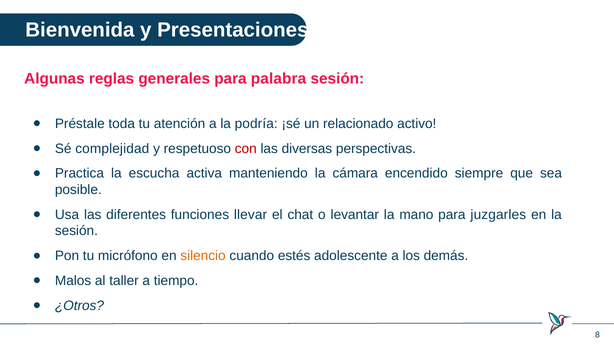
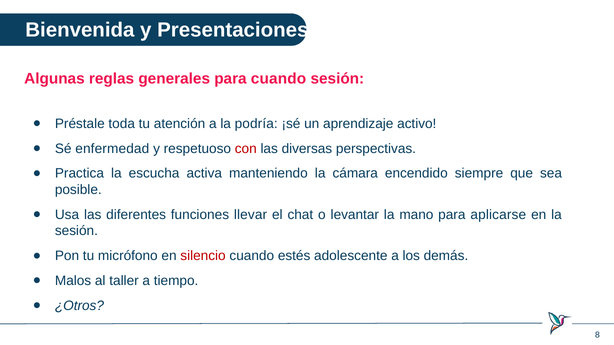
para palabra: palabra -> cuando (279, 79)
relacionado: relacionado -> aprendizaje (358, 124)
complejidad: complejidad -> enfermedad (112, 149)
juzgarles: juzgarles -> aplicarse (498, 215)
silencio colour: orange -> red (203, 256)
